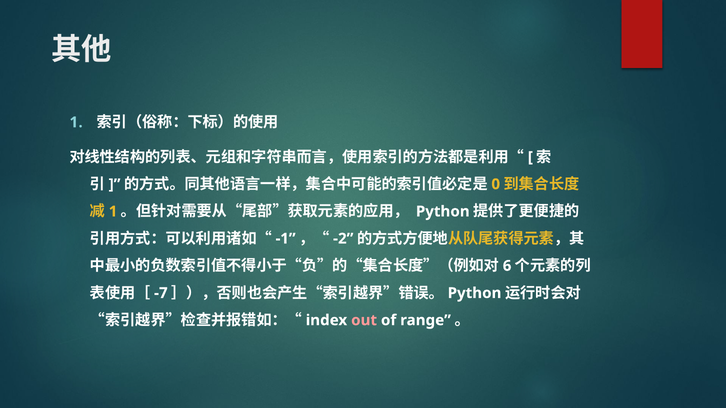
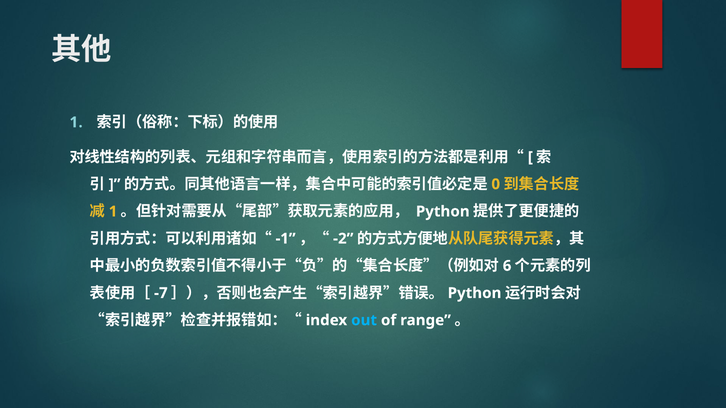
out colour: pink -> light blue (364, 321)
